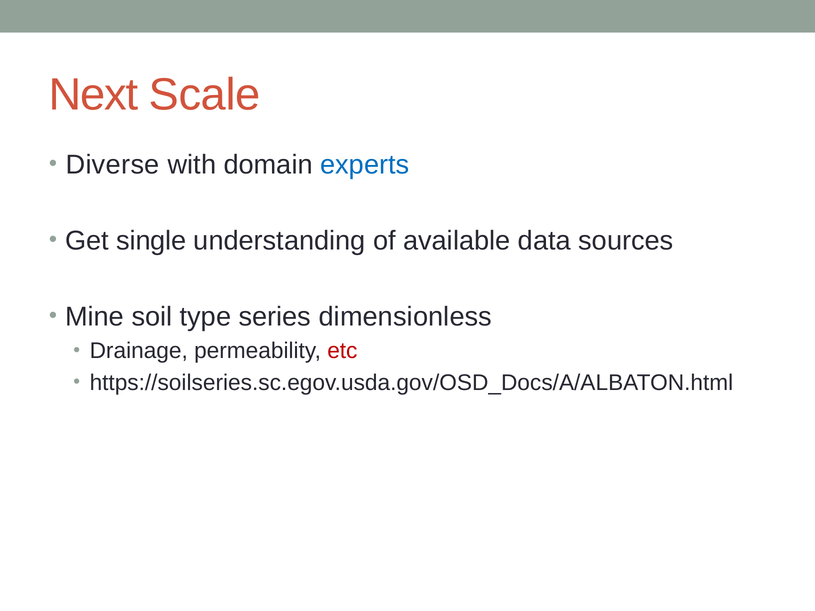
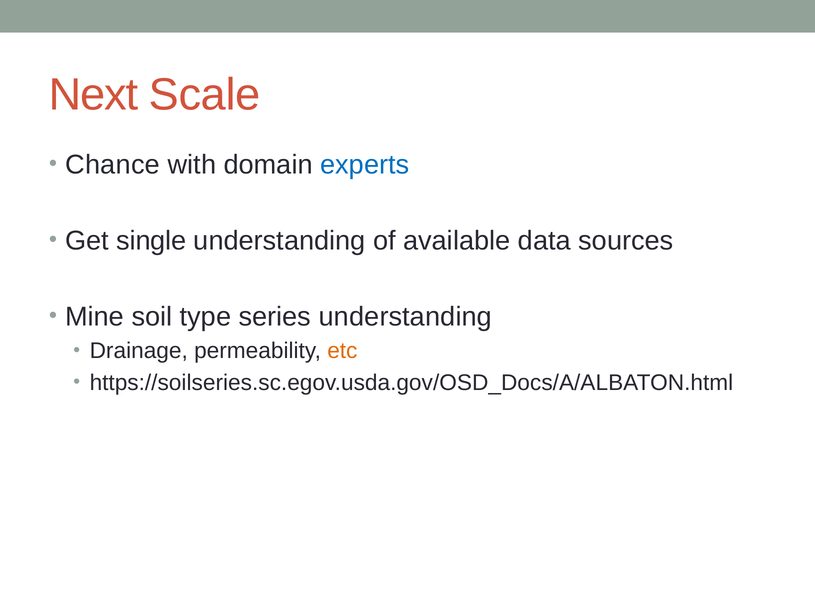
Diverse: Diverse -> Chance (113, 165)
series dimensionless: dimensionless -> understanding (405, 317)
etc colour: red -> orange (342, 351)
